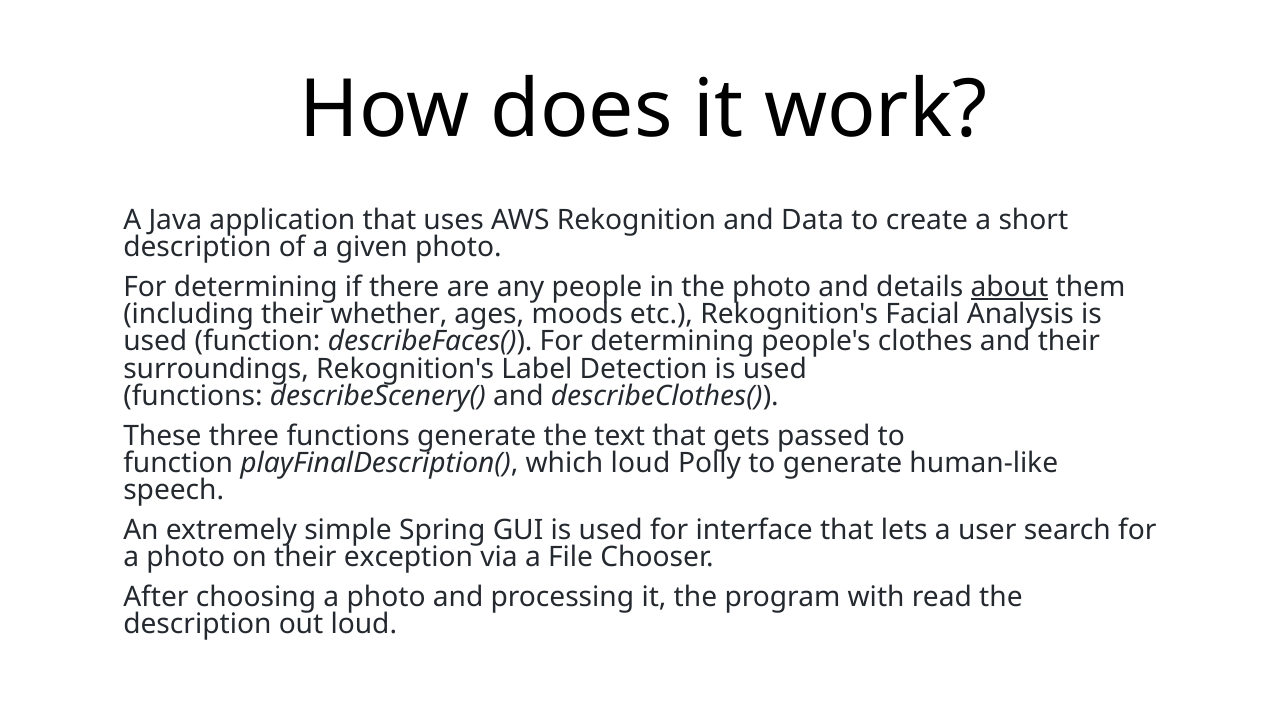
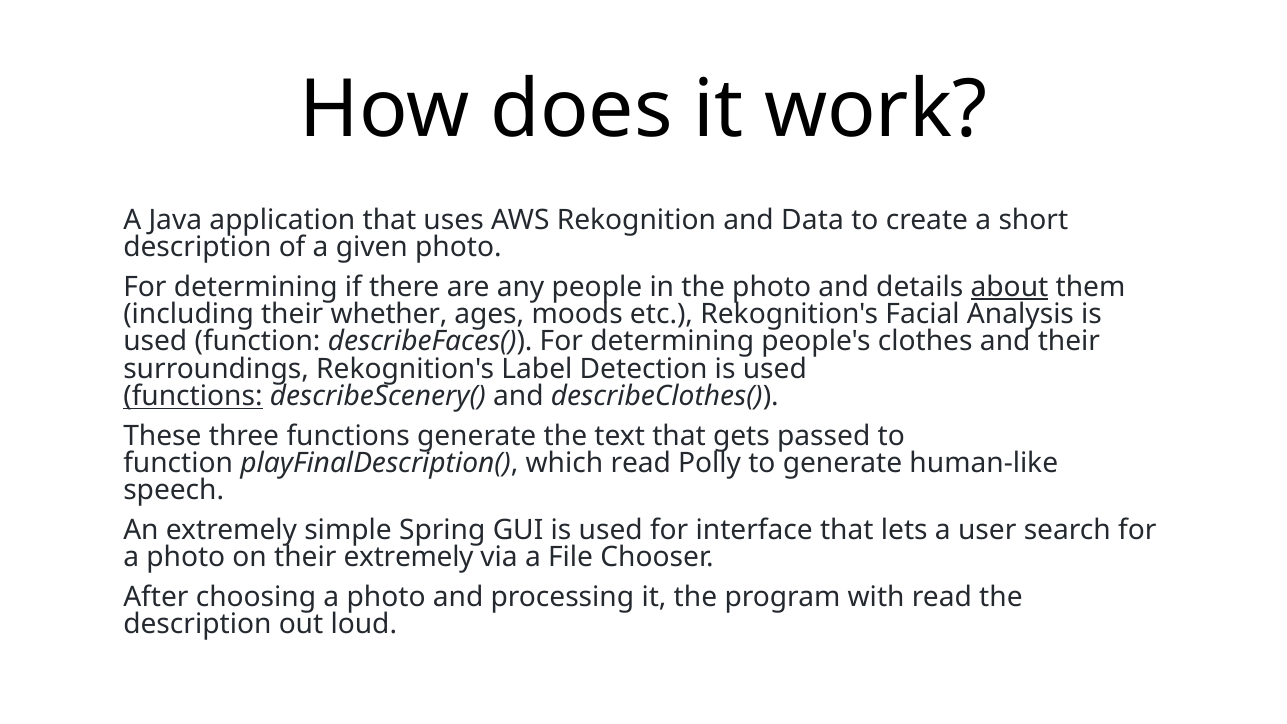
functions underline: none -> present (193, 396)
which loud: loud -> read (641, 463)
their exception: exception -> extremely (409, 557)
